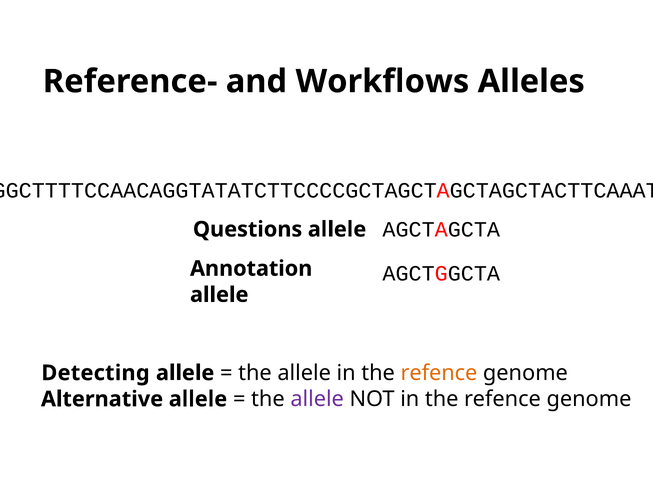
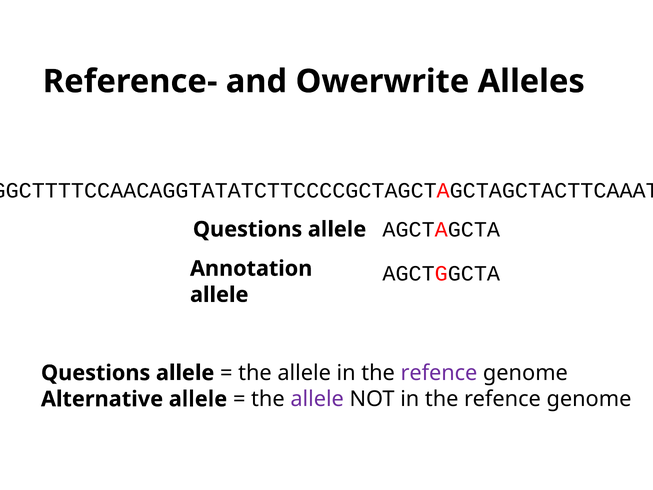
Workflows: Workflows -> Owerwrite (382, 81)
Detecting: Detecting -> Questions (96, 373)
refence colour: orange -> purple (439, 373)
